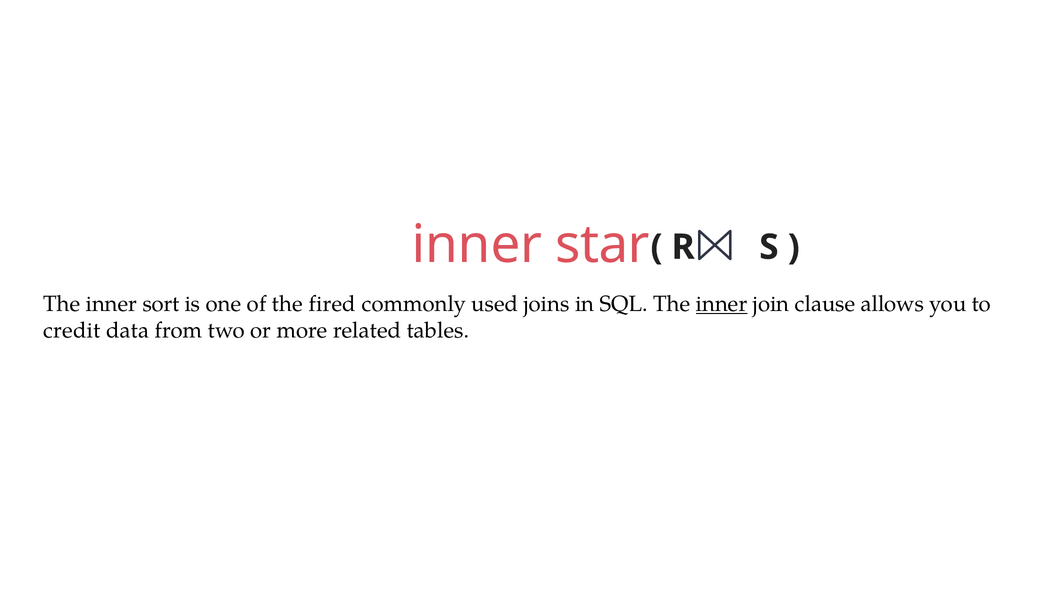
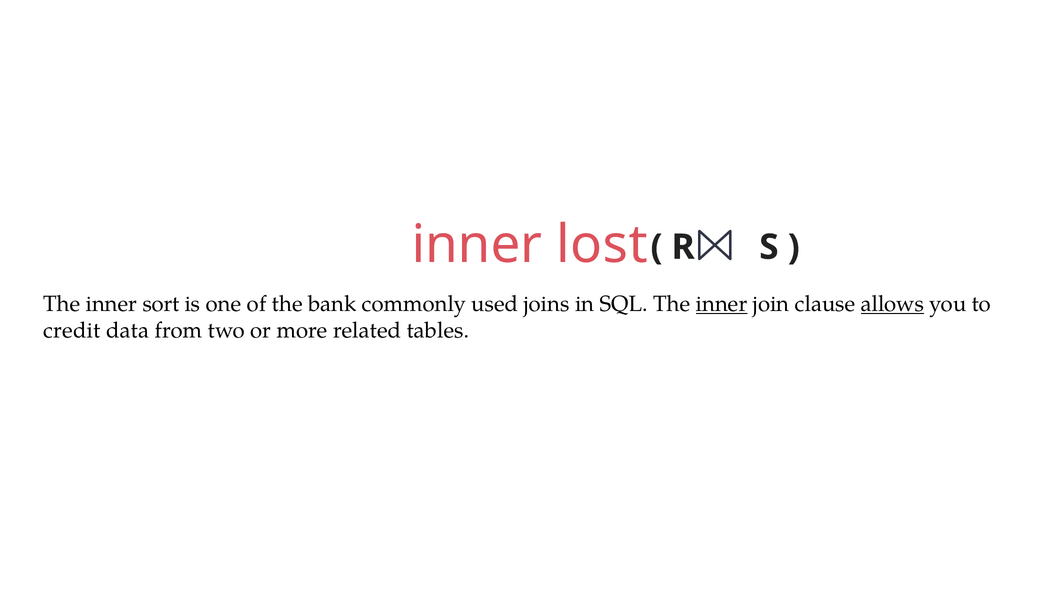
star: star -> lost (602, 245)
fired: fired -> bank (332, 304)
allows underline: none -> present (892, 304)
